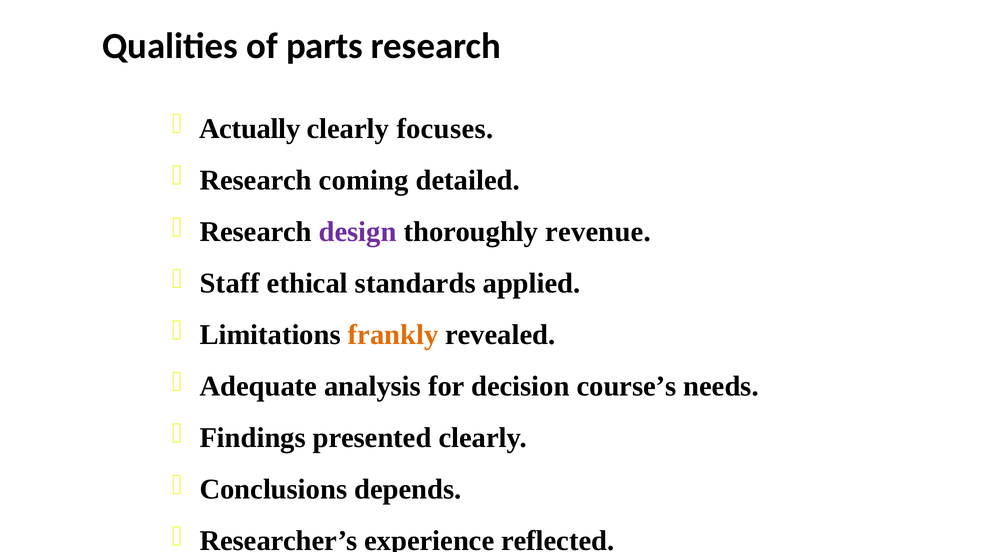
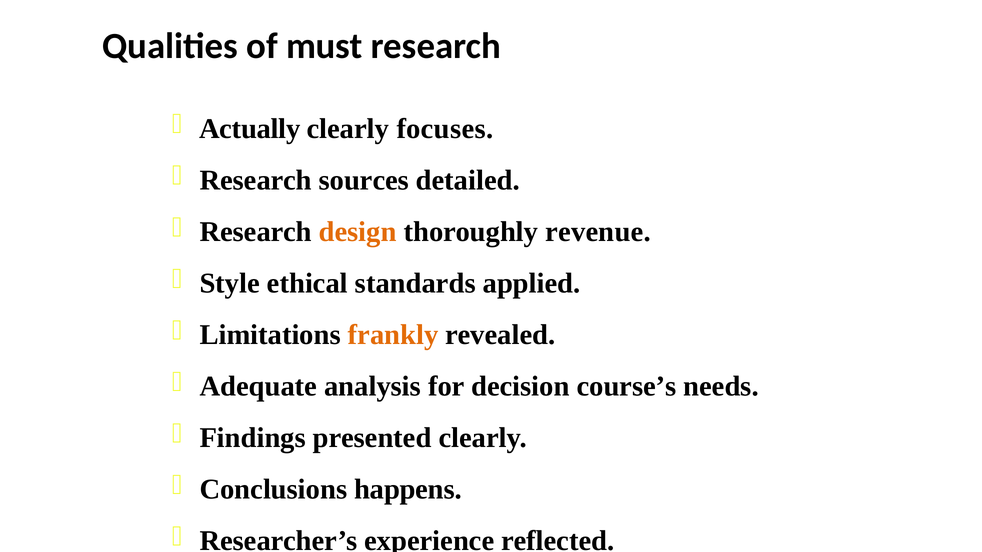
parts: parts -> must (324, 46)
coming: coming -> sources (364, 180)
design colour: purple -> orange (358, 232)
Staff: Staff -> Style (230, 283)
depends: depends -> happens (408, 490)
